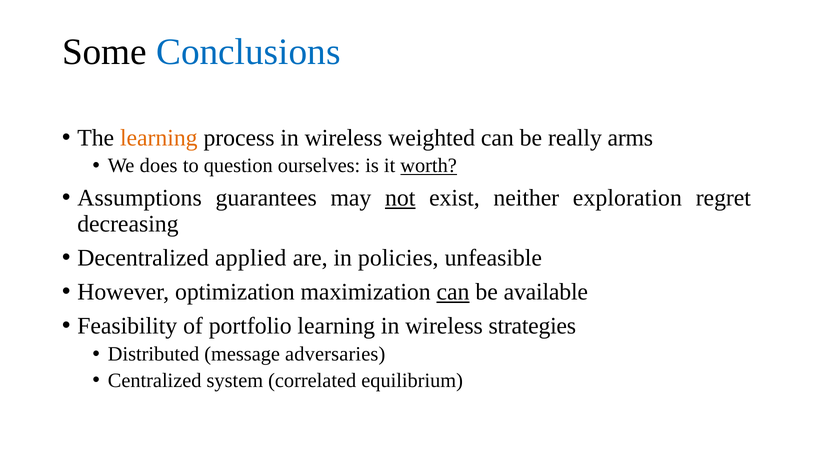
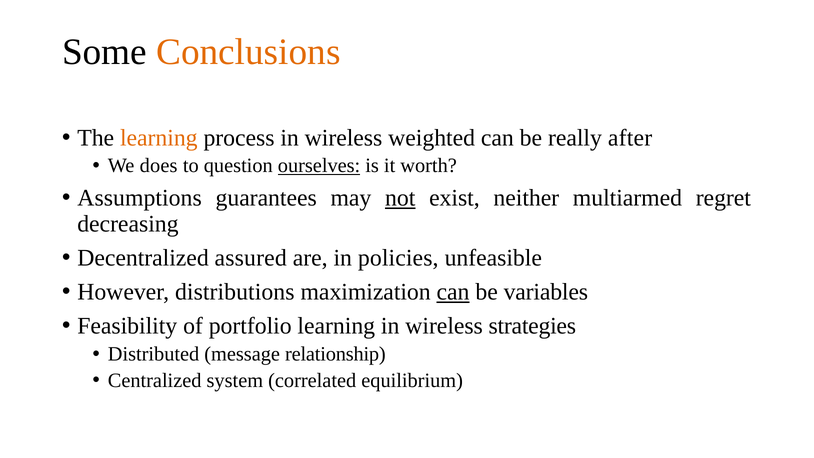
Conclusions colour: blue -> orange (248, 52)
arms: arms -> after (630, 138)
ourselves underline: none -> present (319, 166)
worth underline: present -> none (429, 166)
exploration: exploration -> multiarmed (627, 198)
applied: applied -> assured (251, 258)
optimization: optimization -> distributions (235, 292)
available: available -> variables (546, 292)
adversaries: adversaries -> relationship (335, 354)
